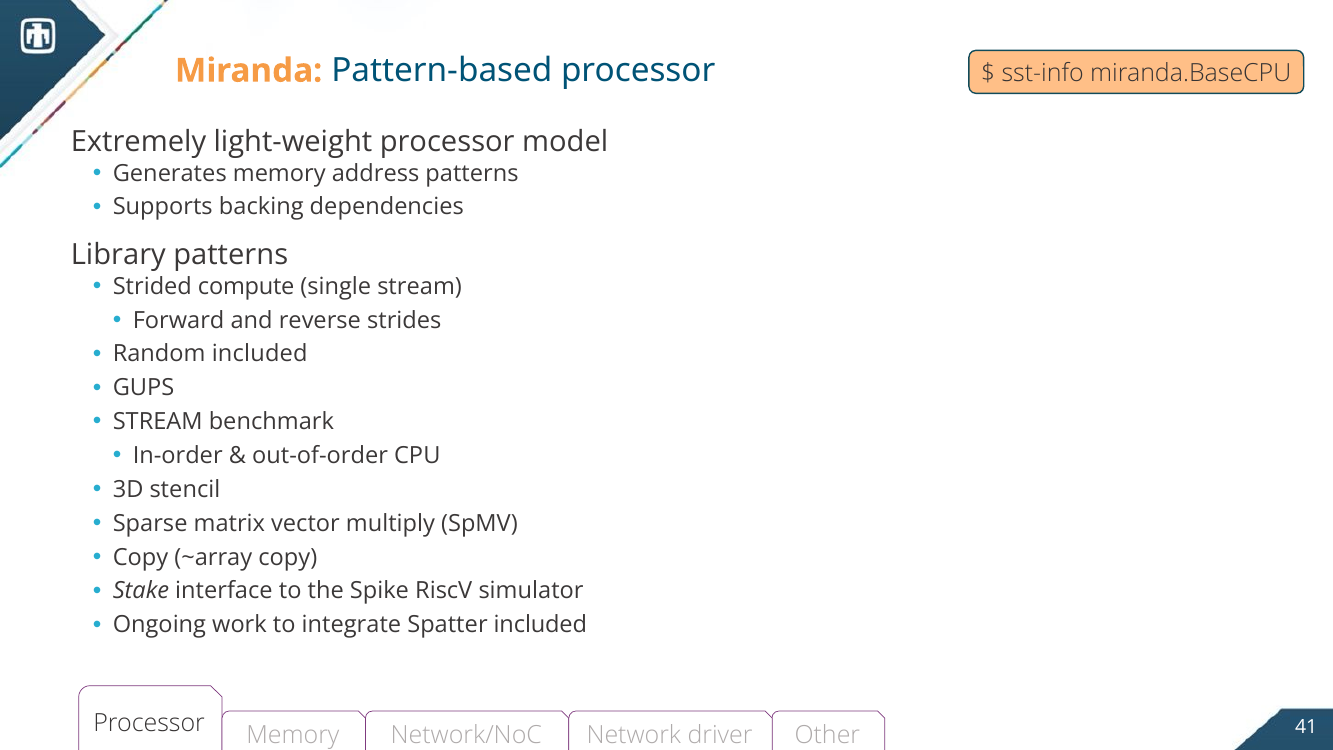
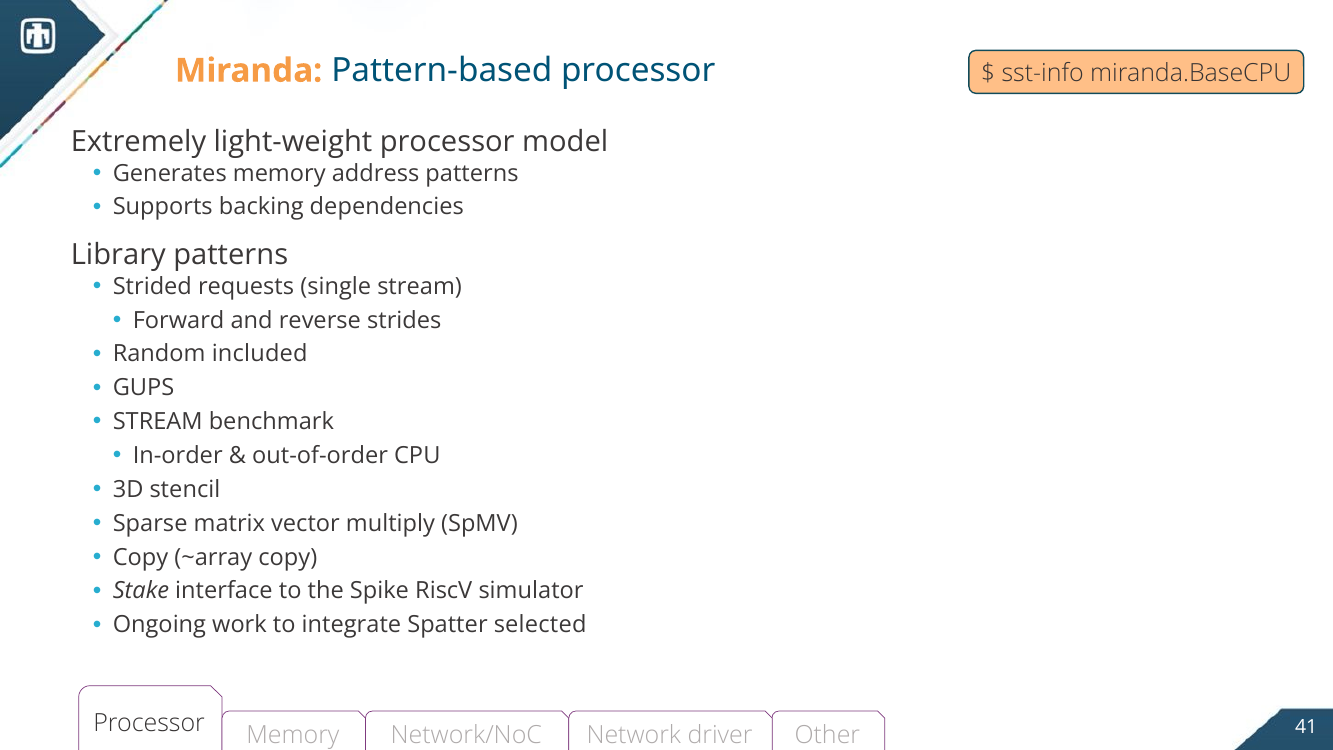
compute: compute -> requests (246, 286)
Spatter included: included -> selected (540, 625)
